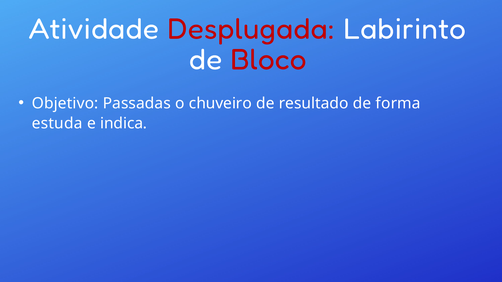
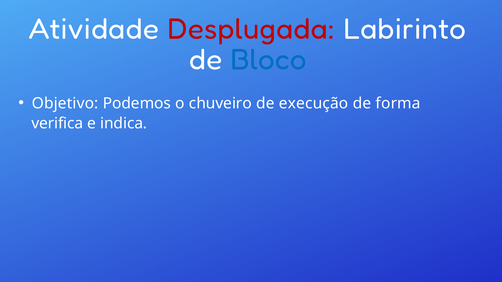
Bloco colour: red -> blue (268, 60)
Passadas: Passadas -> Podemos (137, 103)
resultado: resultado -> execução (314, 103)
estuda: estuda -> verifica (57, 124)
